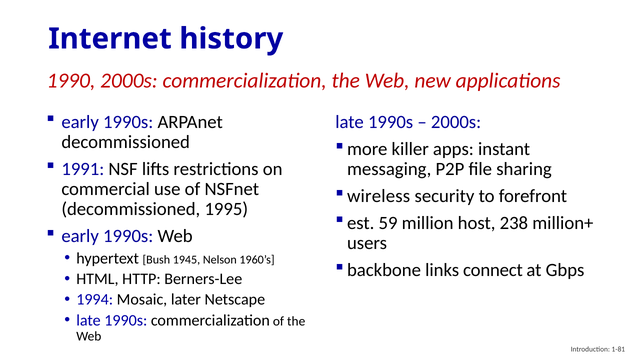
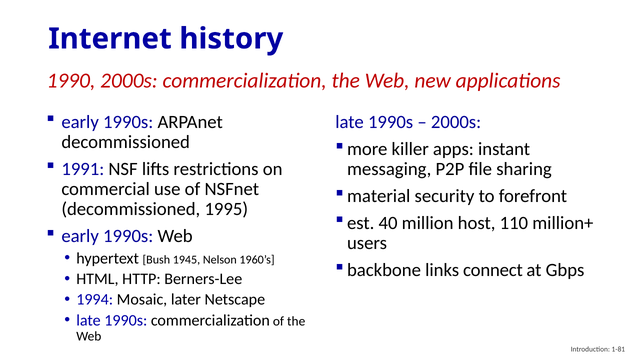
wireless: wireless -> material (379, 196)
59: 59 -> 40 (388, 223)
238: 238 -> 110 (514, 223)
